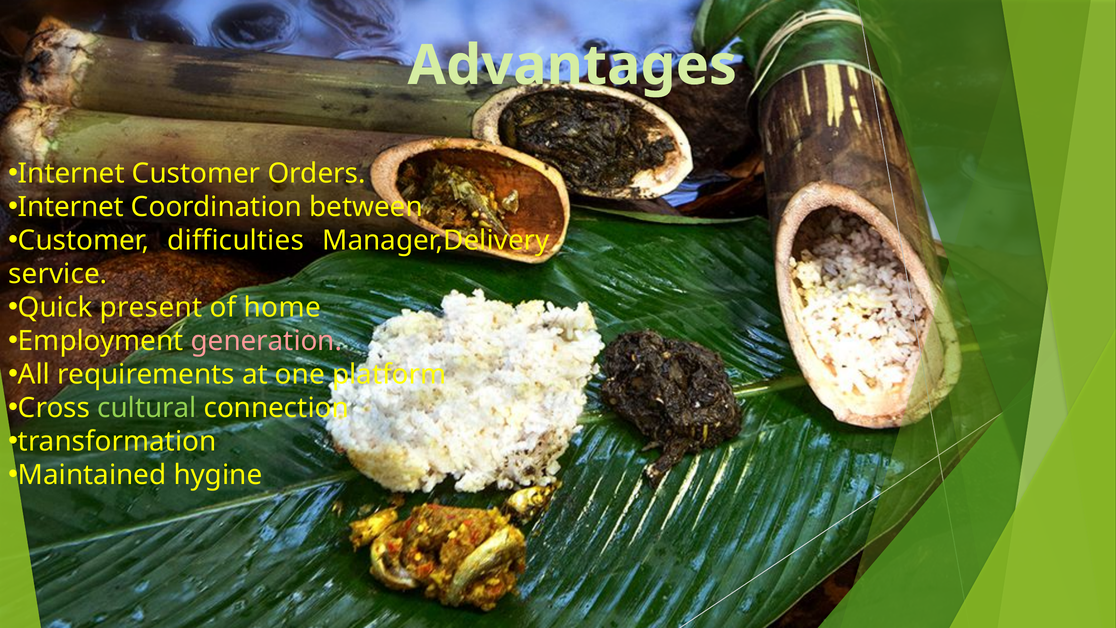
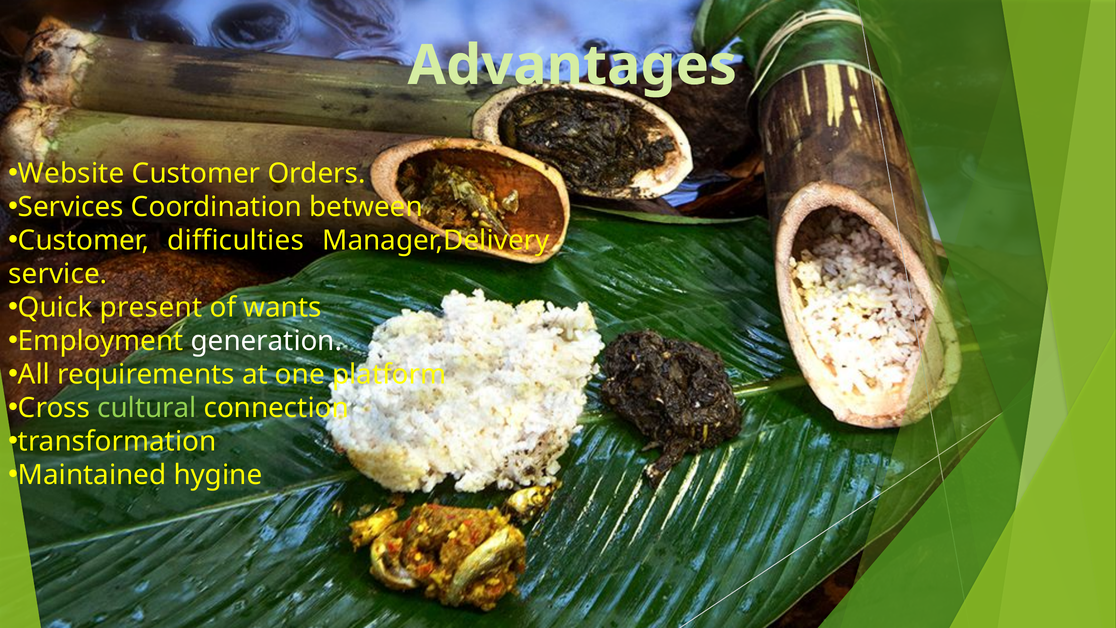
Internet: Internet -> Website (71, 174)
Internet: Internet -> Services (71, 207)
home: home -> wants (283, 308)
generation colour: pink -> white (266, 341)
